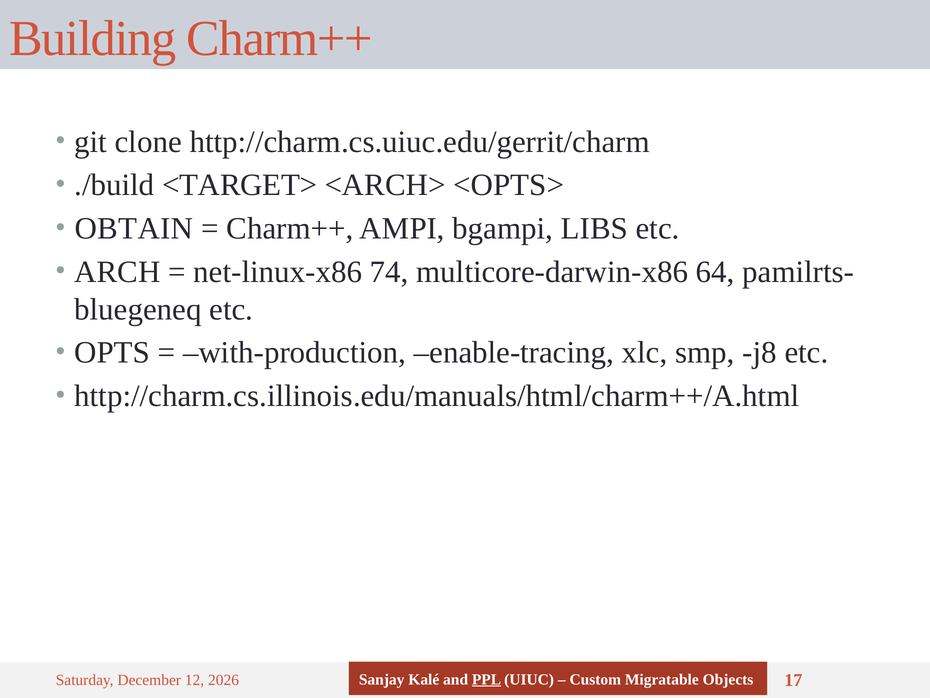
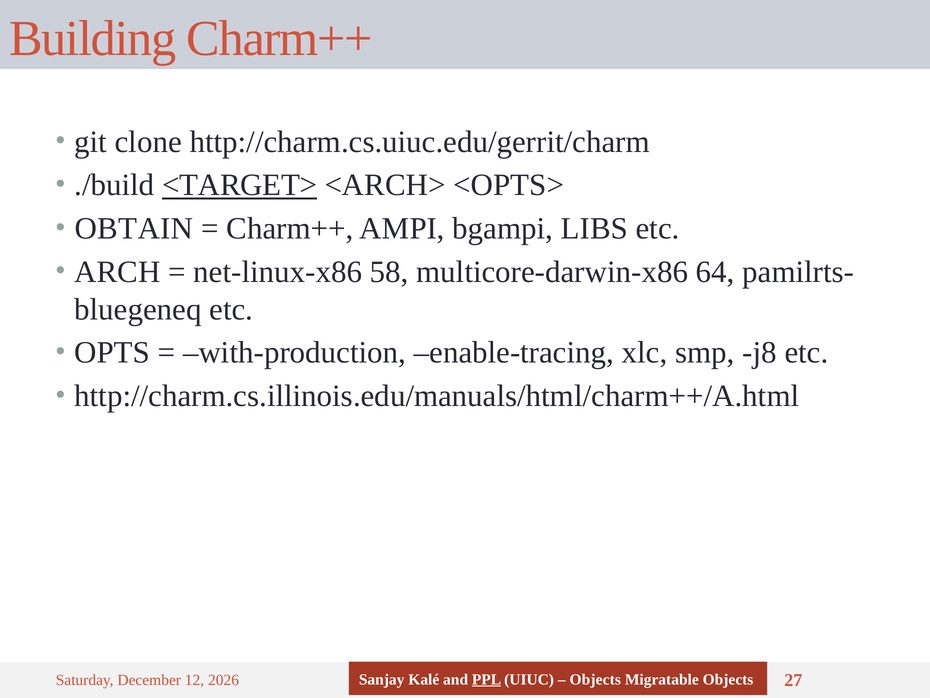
<TARGET> underline: none -> present (240, 185)
74: 74 -> 58 (389, 272)
Custom: Custom -> Objects (595, 679)
17: 17 -> 27 (793, 680)
